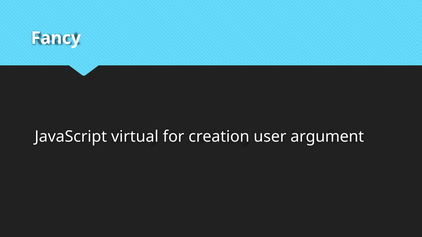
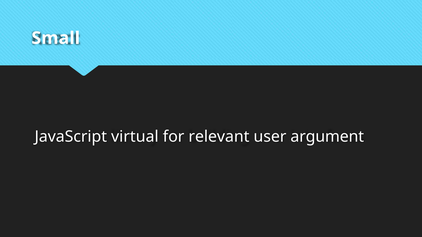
Fancy: Fancy -> Small (56, 38)
creation: creation -> relevant (219, 137)
